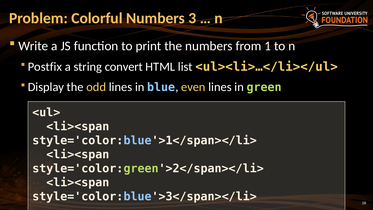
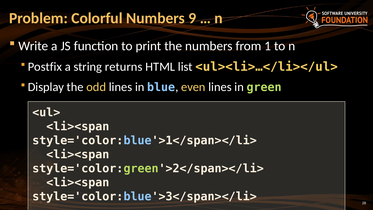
3: 3 -> 9 (192, 18)
convert: convert -> returns (124, 67)
